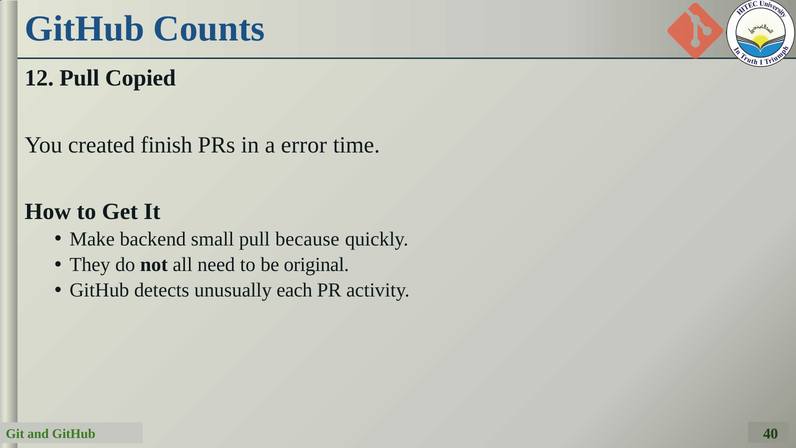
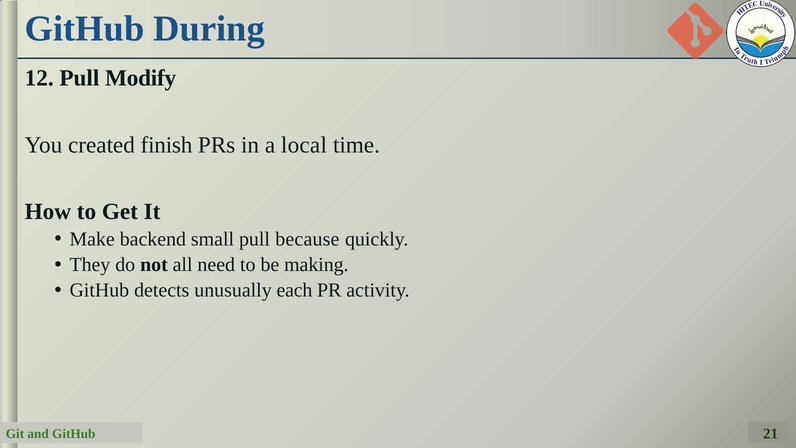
Counts: Counts -> During (209, 29)
Copied: Copied -> Modify (141, 78)
error: error -> local (304, 145)
original: original -> making (316, 265)
40: 40 -> 21 (771, 434)
